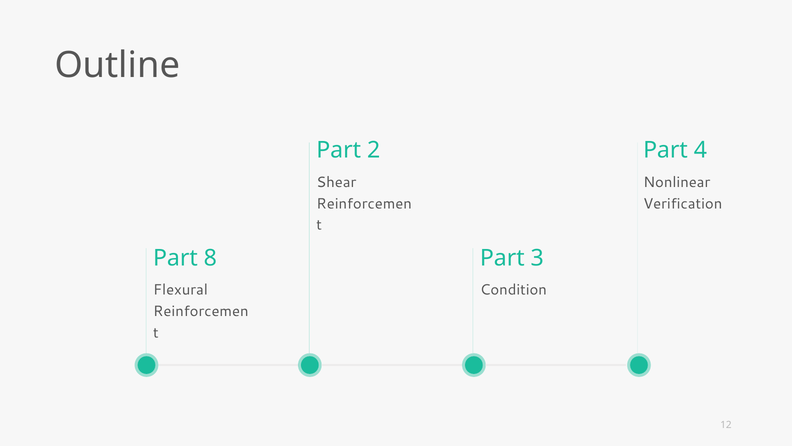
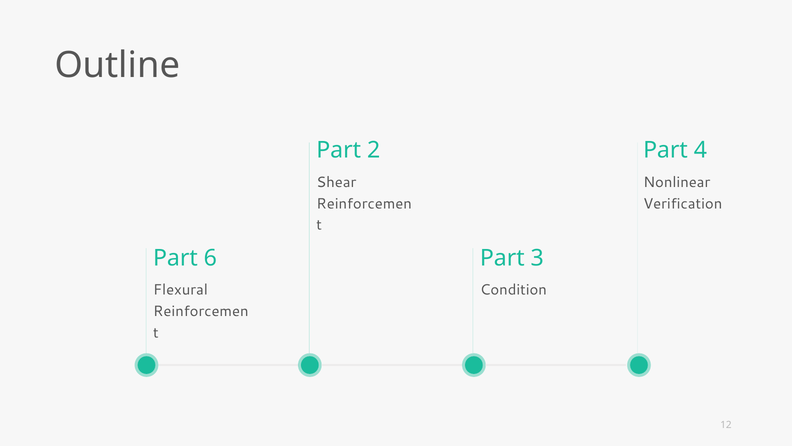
8: 8 -> 6 (210, 258)
